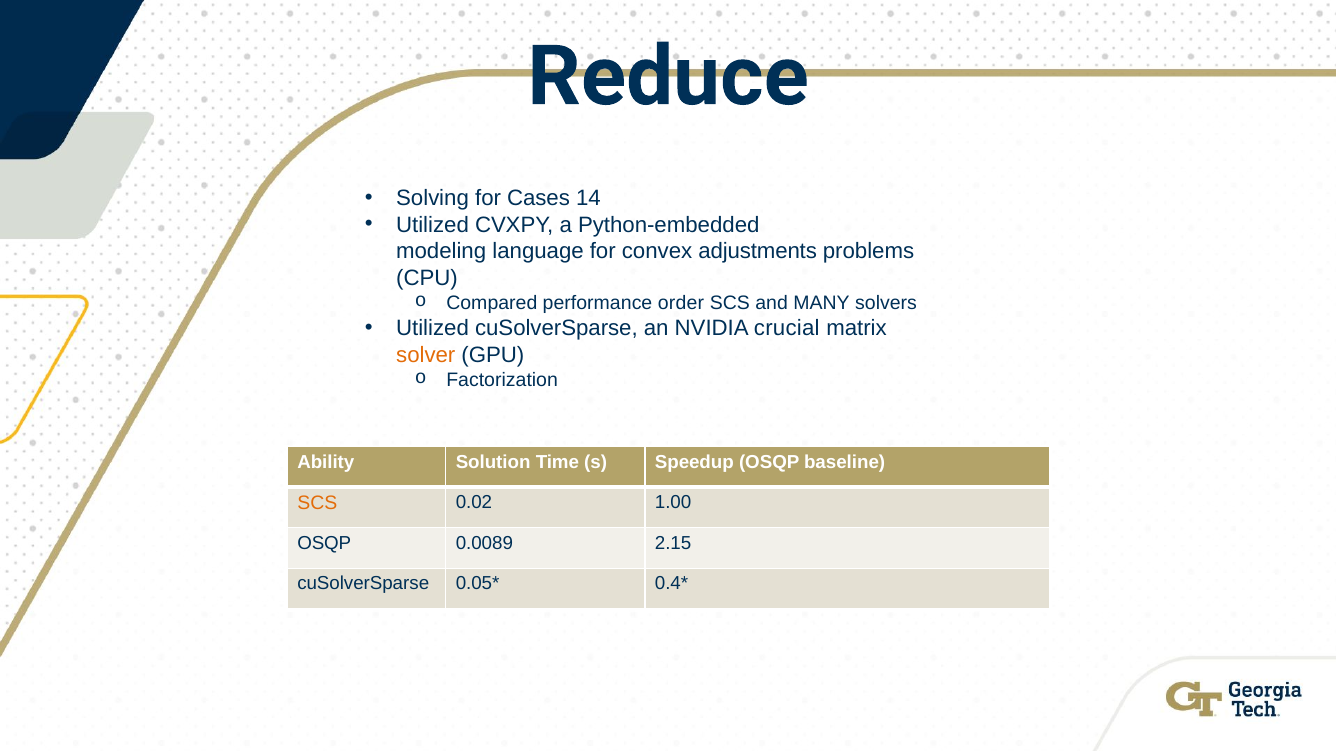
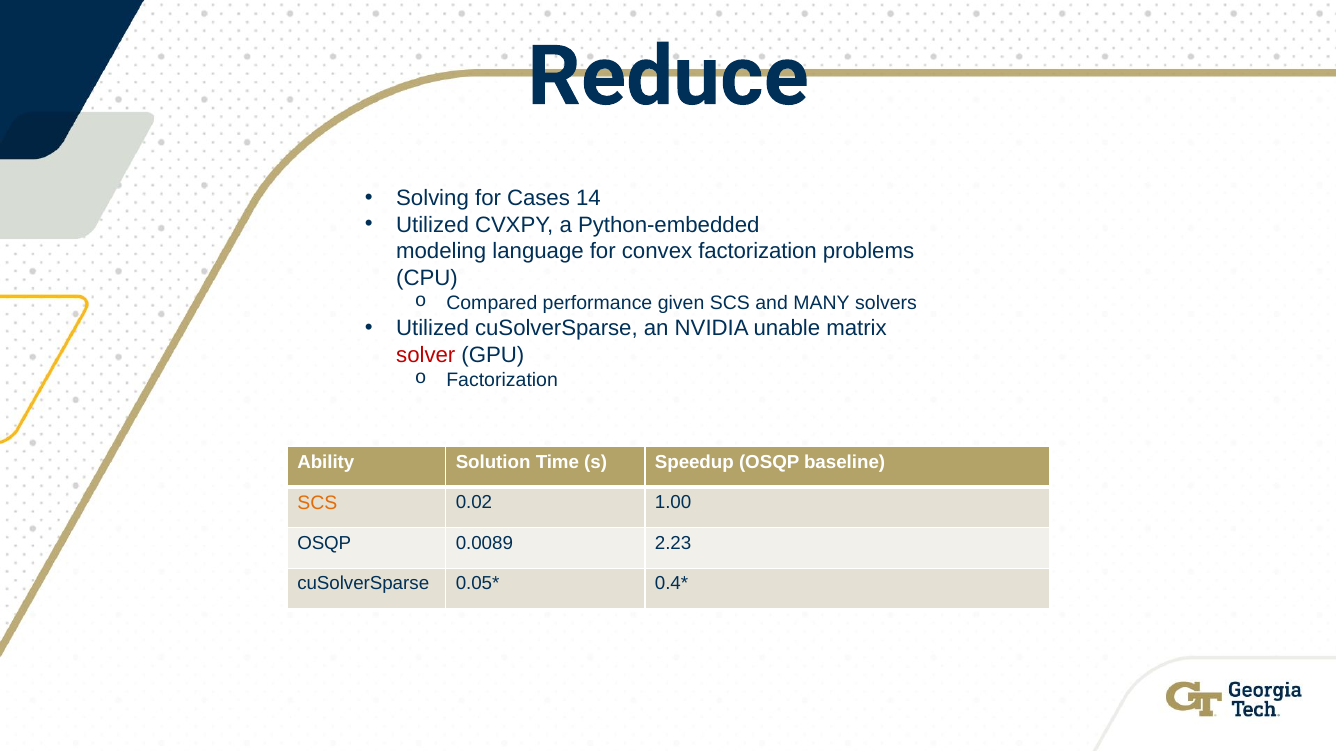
convex adjustments: adjustments -> factorization (758, 252)
order: order -> given (681, 303)
crucial: crucial -> unable (787, 328)
solver colour: orange -> red (426, 355)
2.15: 2.15 -> 2.23 (673, 544)
